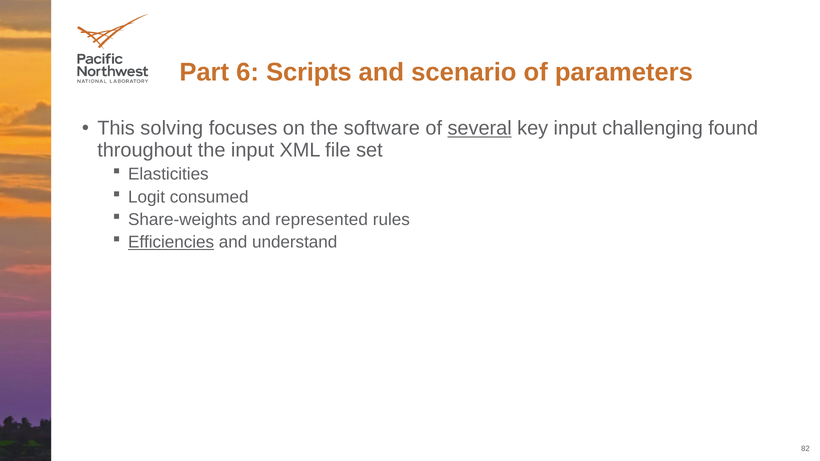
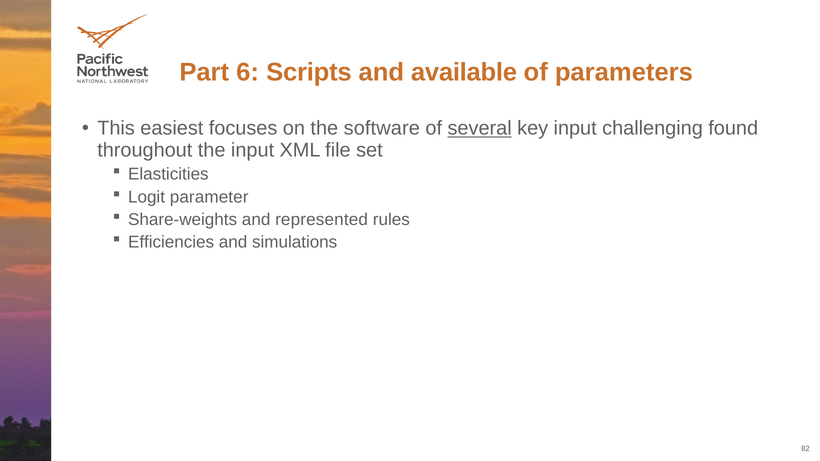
scenario: scenario -> available (464, 72)
solving: solving -> easiest (172, 128)
consumed: consumed -> parameter (209, 197)
Efficiencies underline: present -> none (171, 242)
understand: understand -> simulations (295, 242)
